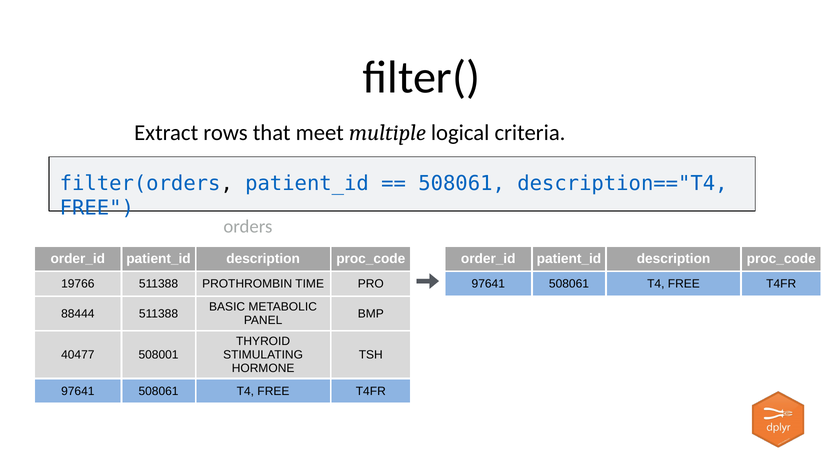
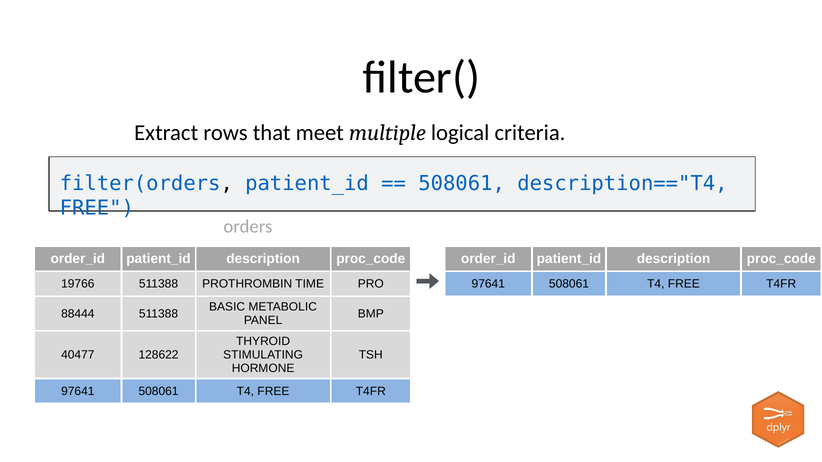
508001: 508001 -> 128622 (159, 355)
